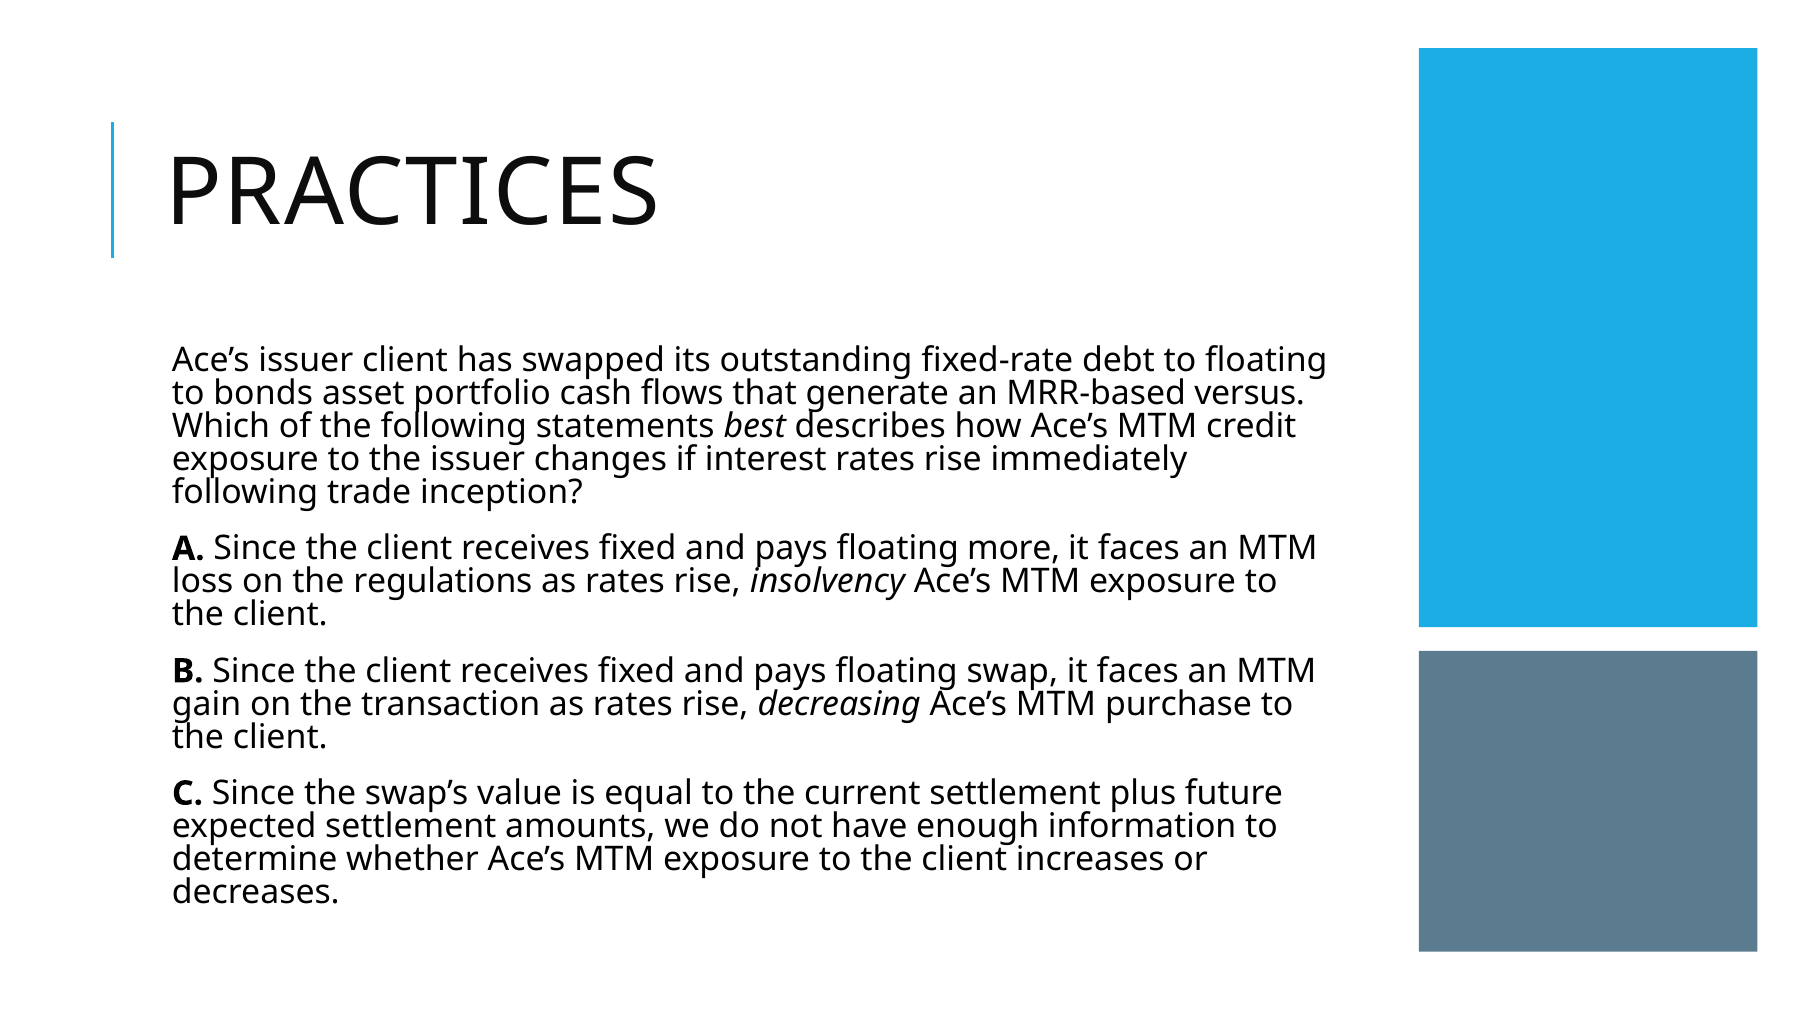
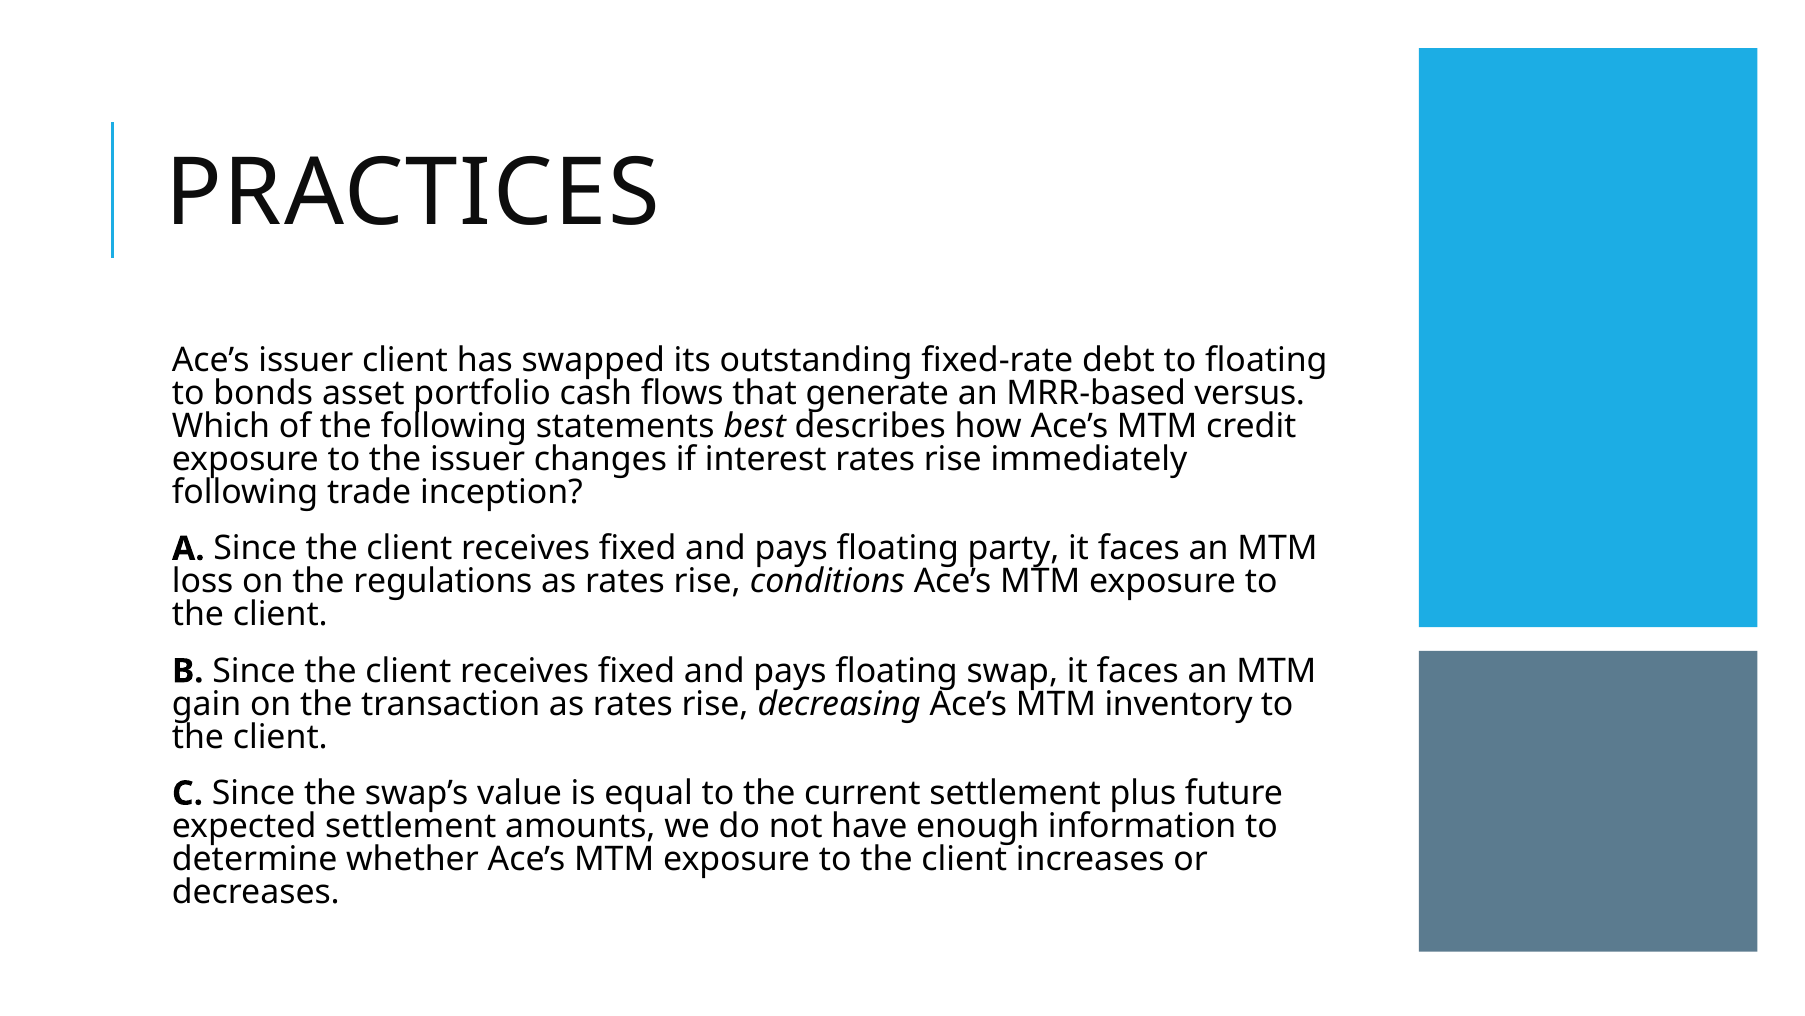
more: more -> party (1014, 548)
insolvency: insolvency -> conditions (827, 581)
purchase: purchase -> inventory (1179, 704)
